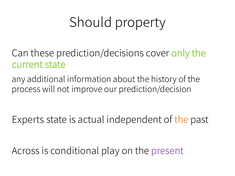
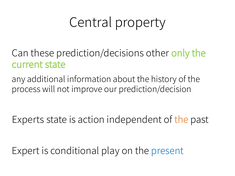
Should: Should -> Central (91, 23)
cover: cover -> other (157, 53)
actual: actual -> action (91, 120)
Across: Across -> Expert (26, 151)
present colour: purple -> blue (167, 151)
